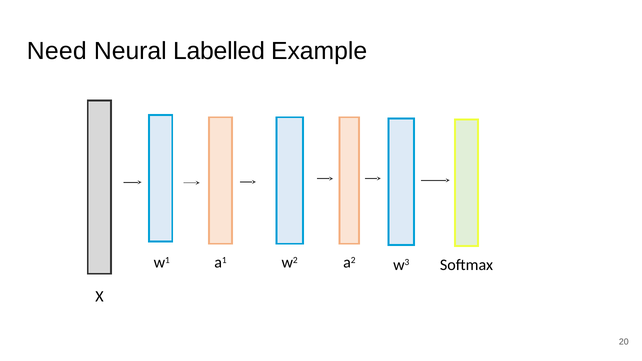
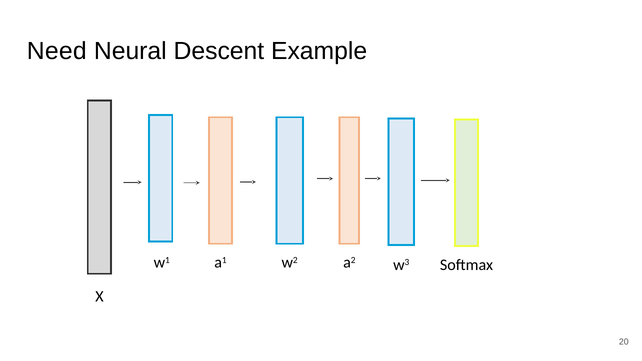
Labelled: Labelled -> Descent (219, 51)
